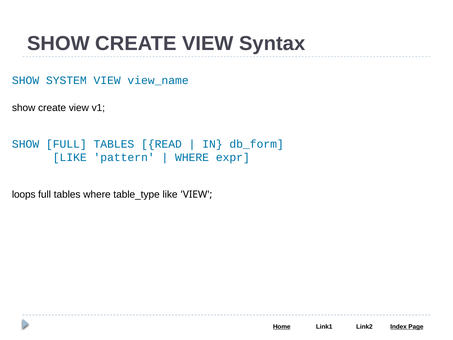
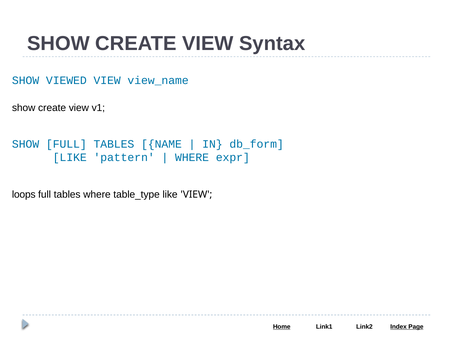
SYSTEM: SYSTEM -> VIEWED (66, 80)
READ: READ -> NAME (161, 144)
